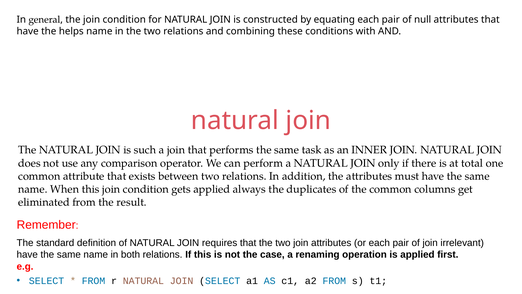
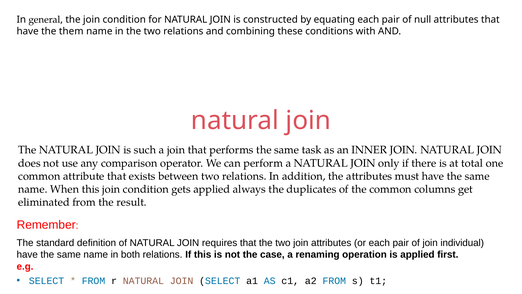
helps: helps -> them (71, 31)
irrelevant: irrelevant -> individual (462, 243)
